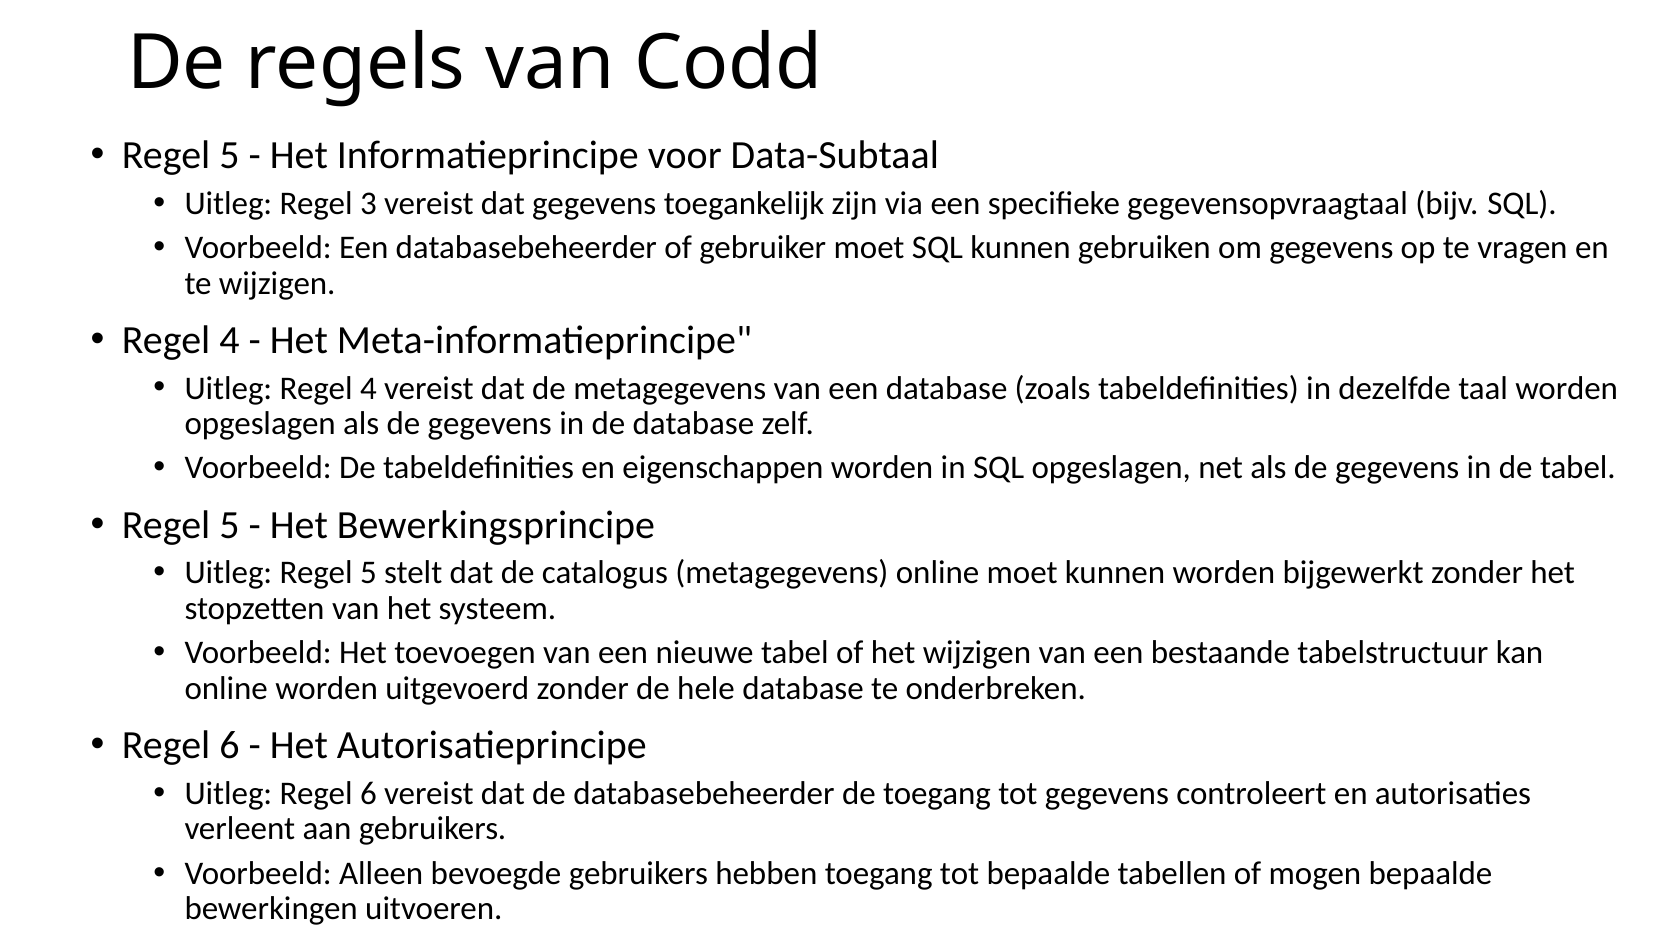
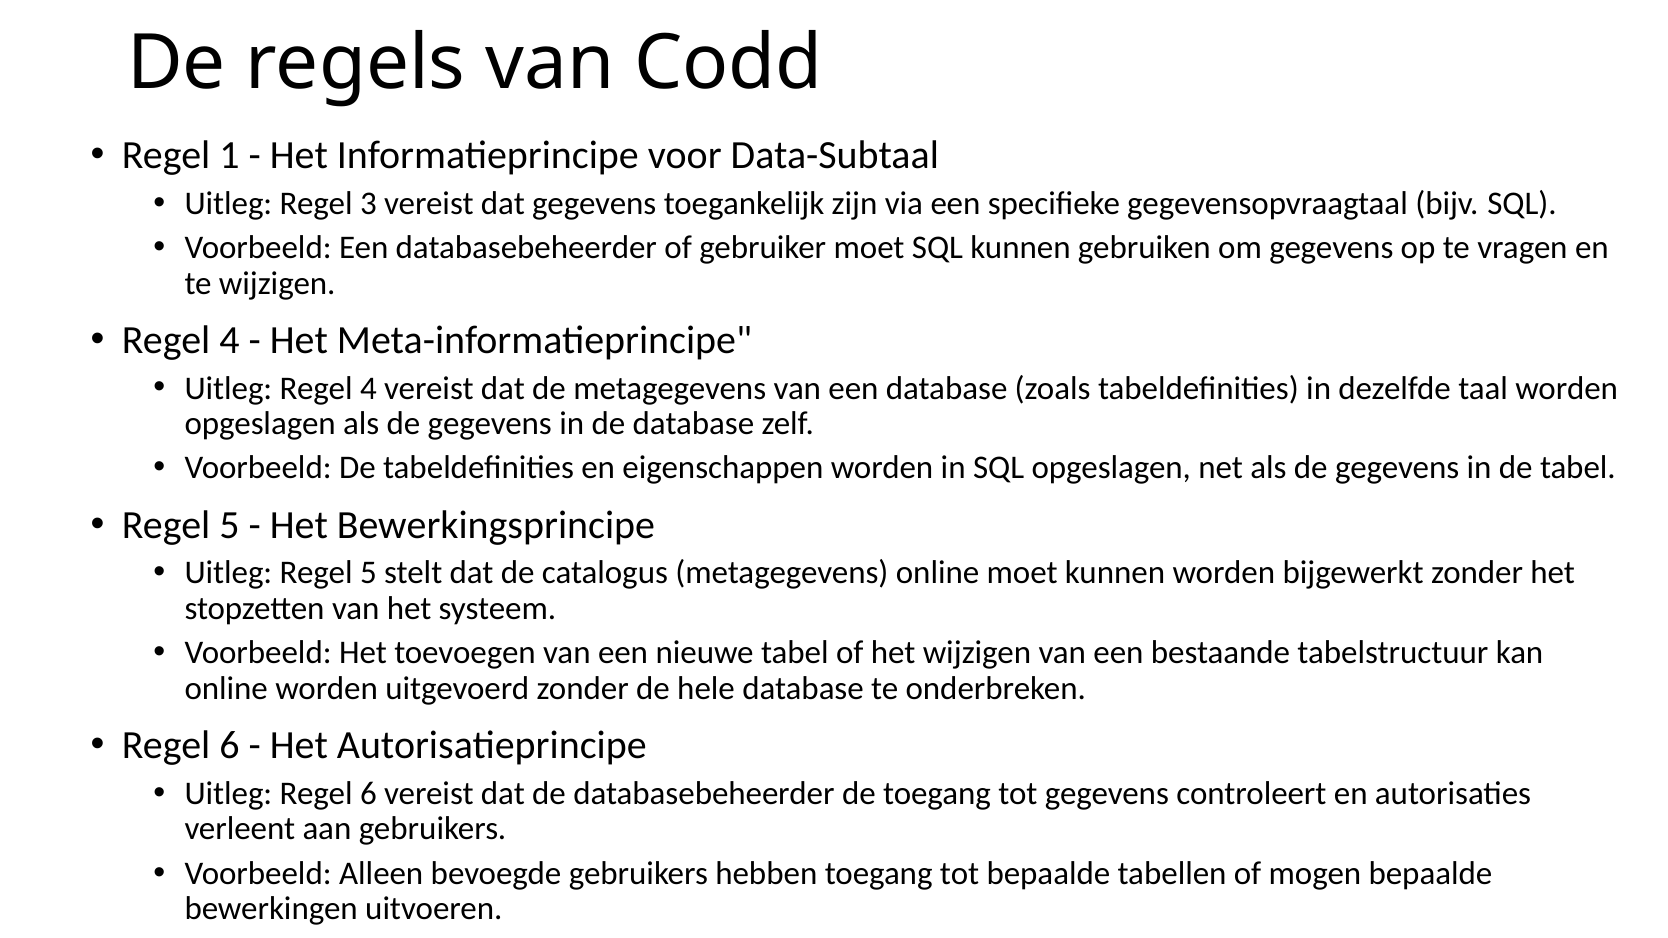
5: 5 -> 1 (230, 155)
